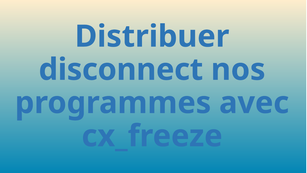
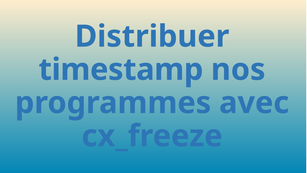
disconnect: disconnect -> timestamp (121, 70)
